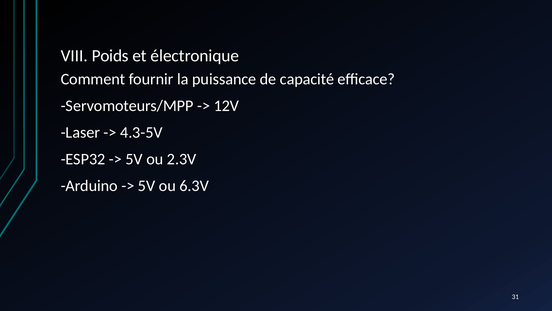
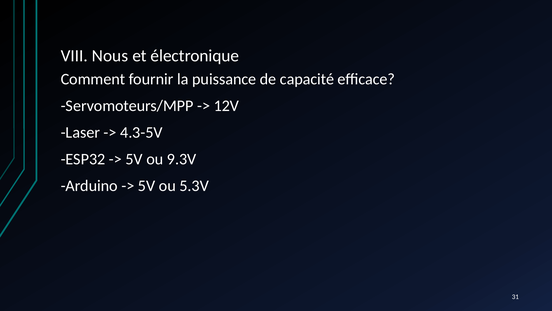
Poids: Poids -> Nous (110, 56)
2.3V: 2.3V -> 9.3V (182, 159)
6.3V: 6.3V -> 5.3V (194, 186)
